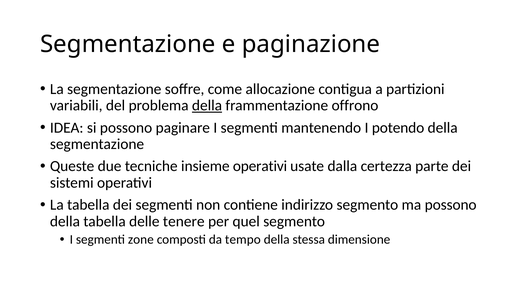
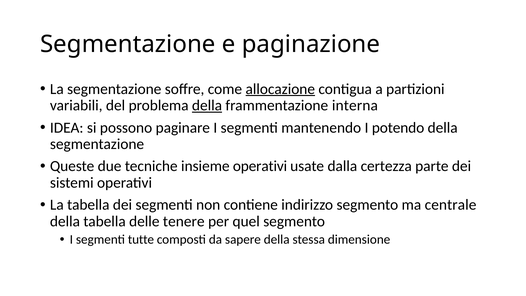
allocazione underline: none -> present (280, 89)
offrono: offrono -> interna (355, 106)
ma possono: possono -> centrale (451, 205)
zone: zone -> tutte (141, 240)
tempo: tempo -> sapere (243, 240)
